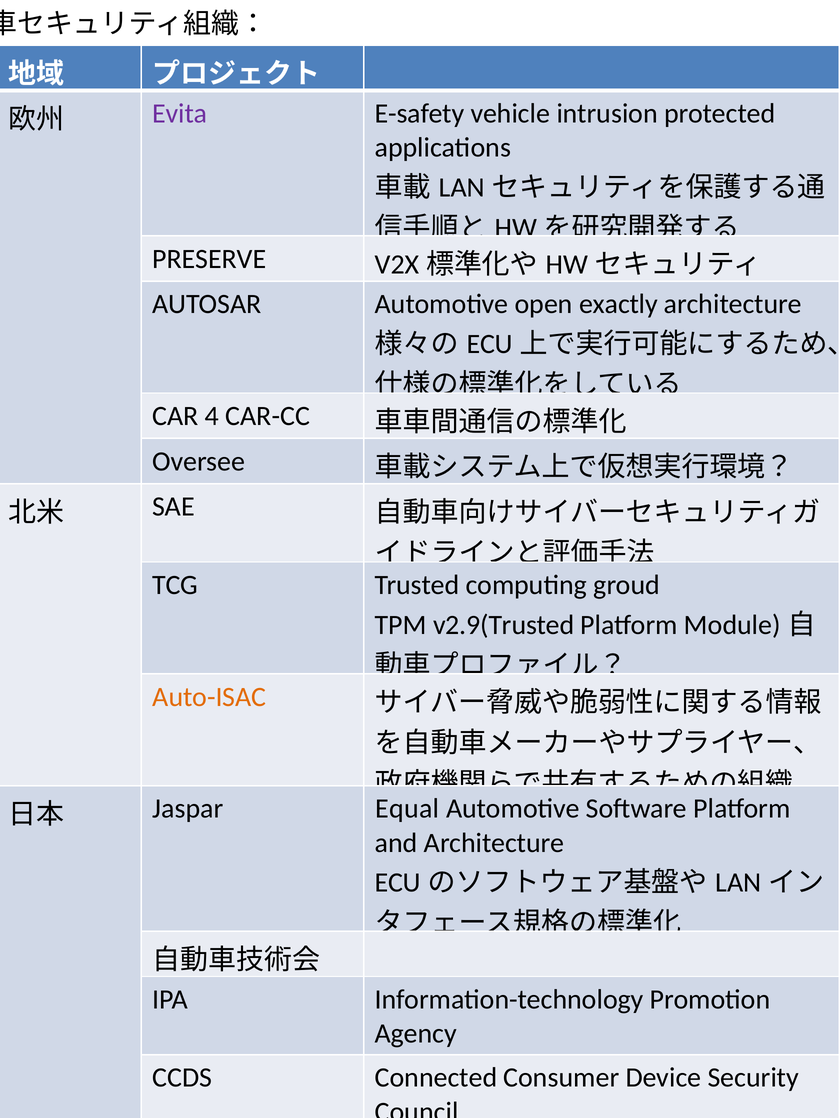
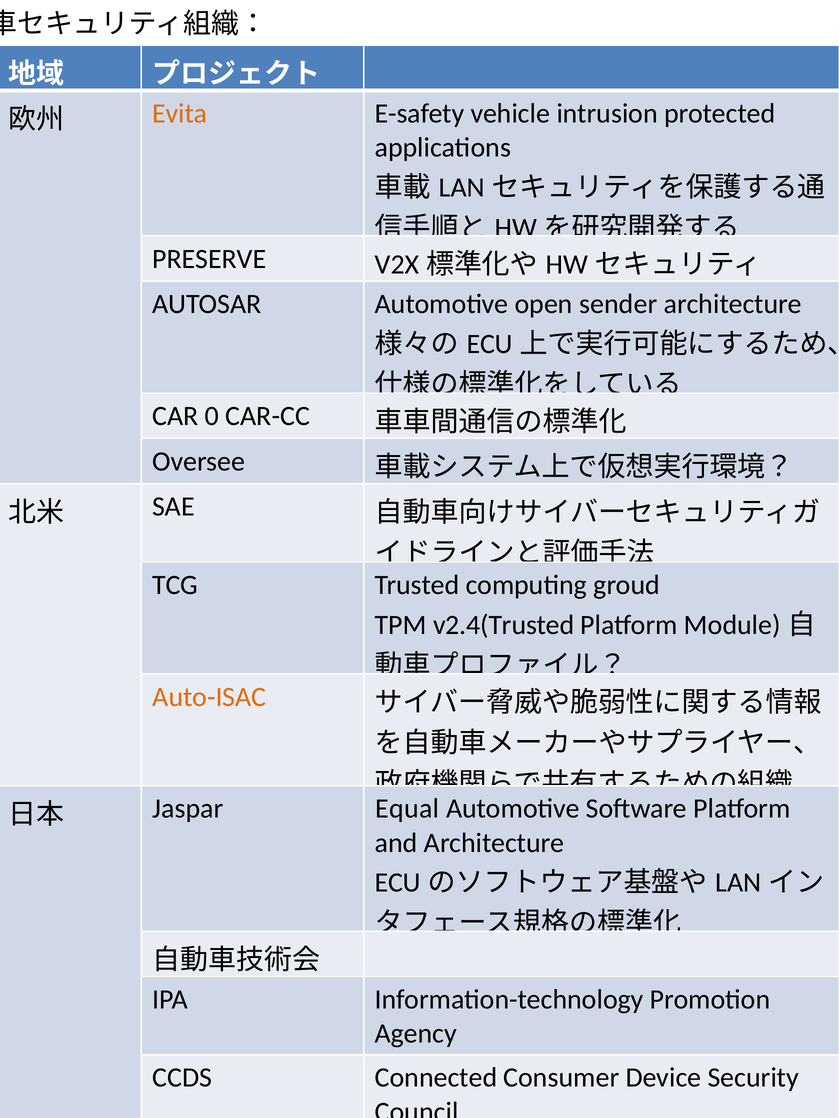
Evita colour: purple -> orange (180, 114)
exactly: exactly -> sender (618, 304)
4: 4 -> 0 (212, 416)
v2.9(Trusted: v2.9(Trusted -> v2.4(Trusted (504, 625)
